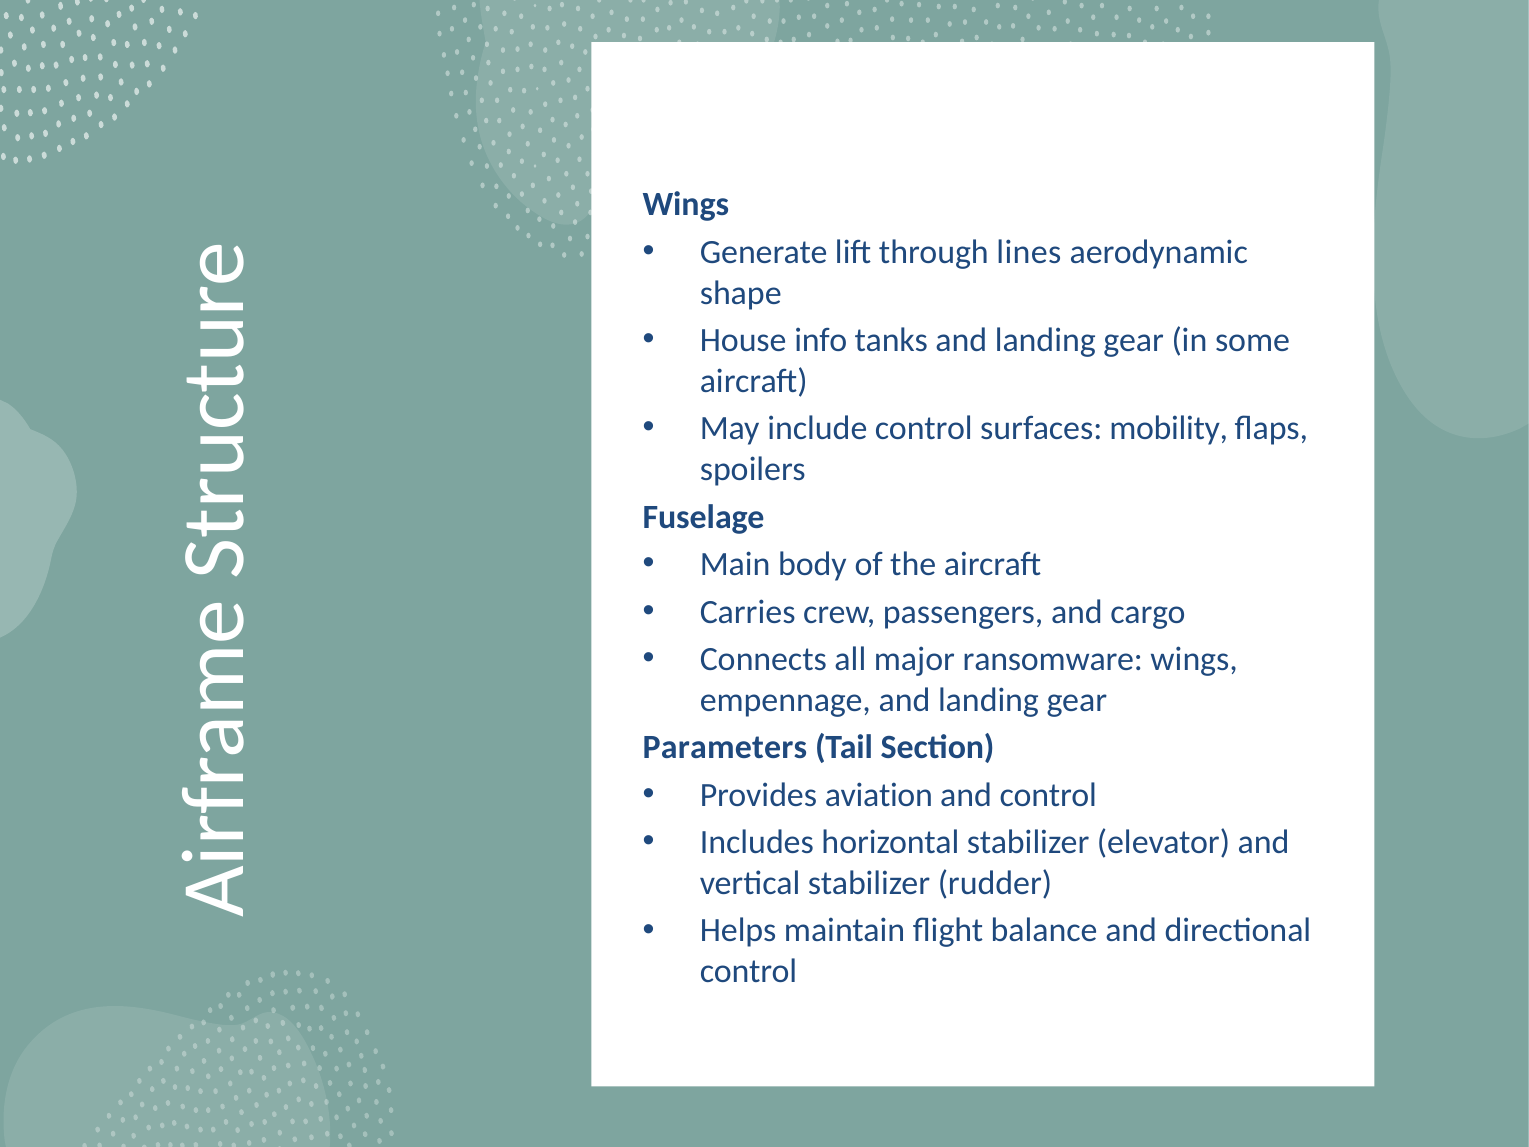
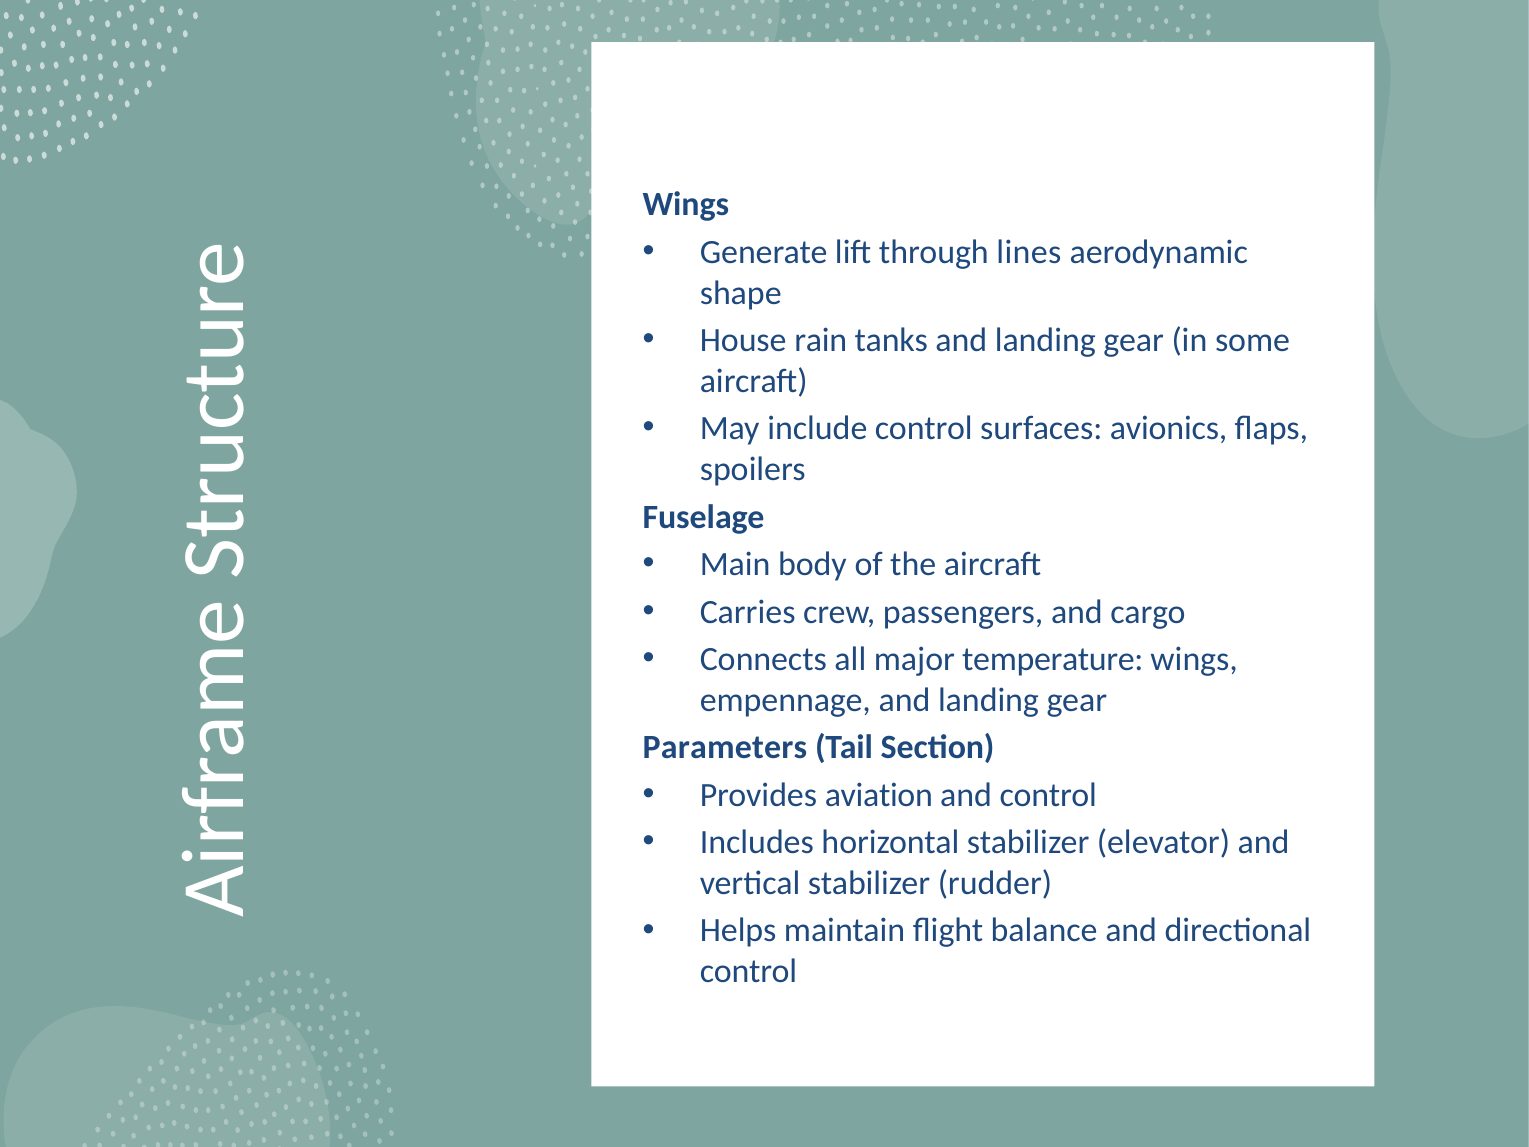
info: info -> rain (821, 340)
mobility: mobility -> avionics (1169, 429)
ransomware: ransomware -> temperature (1053, 659)
